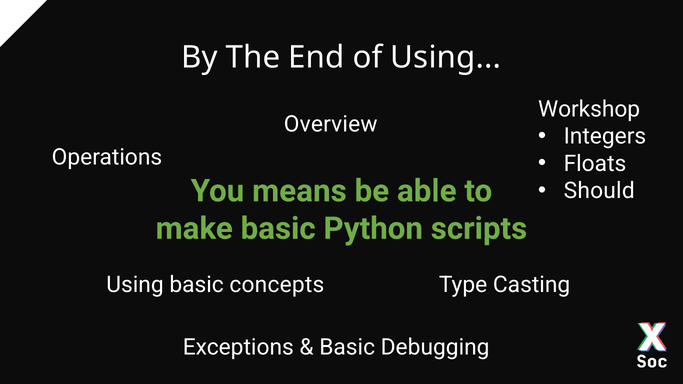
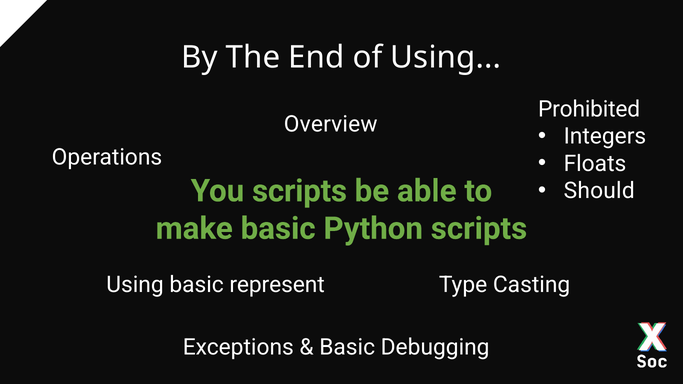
Workshop: Workshop -> Prohibited (589, 109)
You means: means -> scripts (300, 191)
concepts: concepts -> represent (277, 285)
